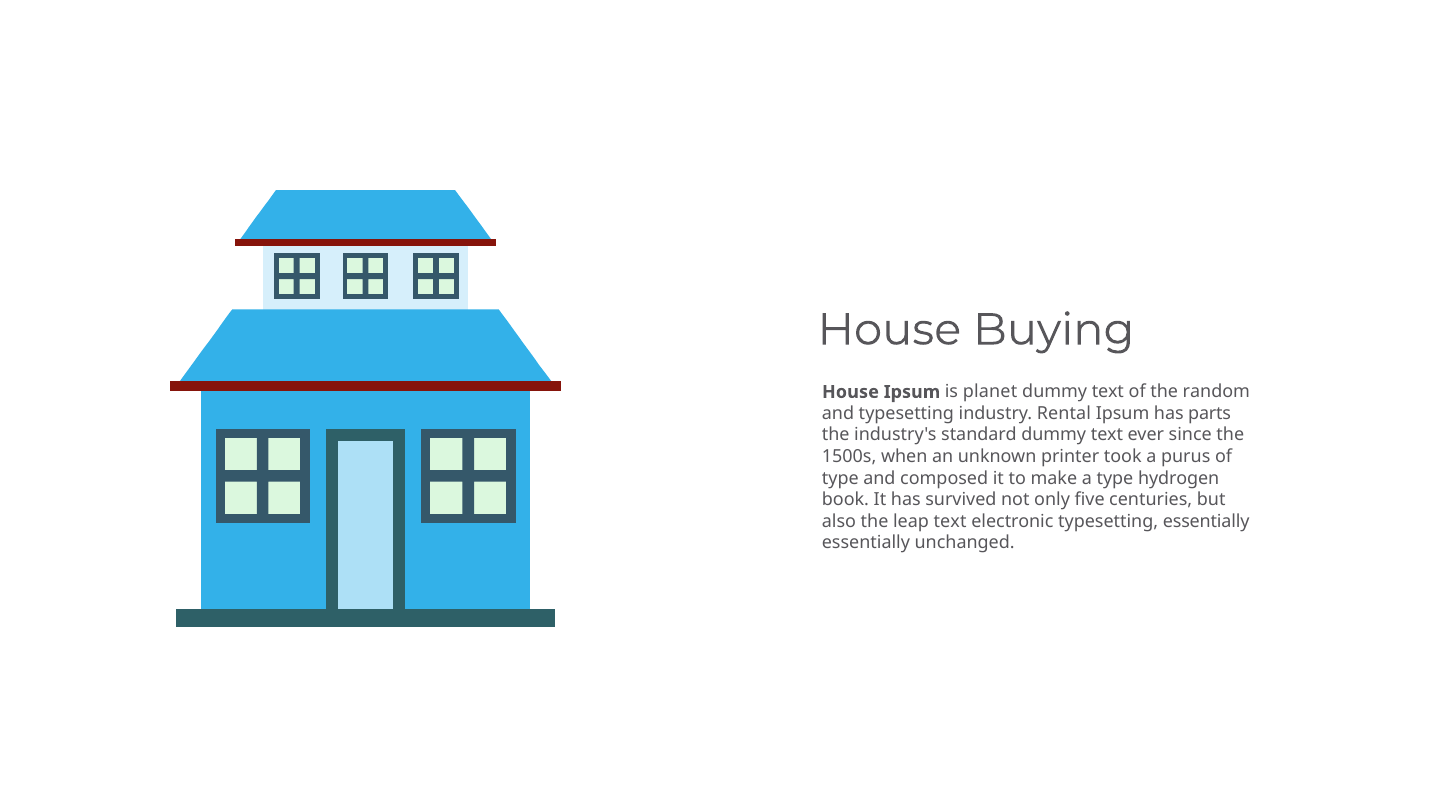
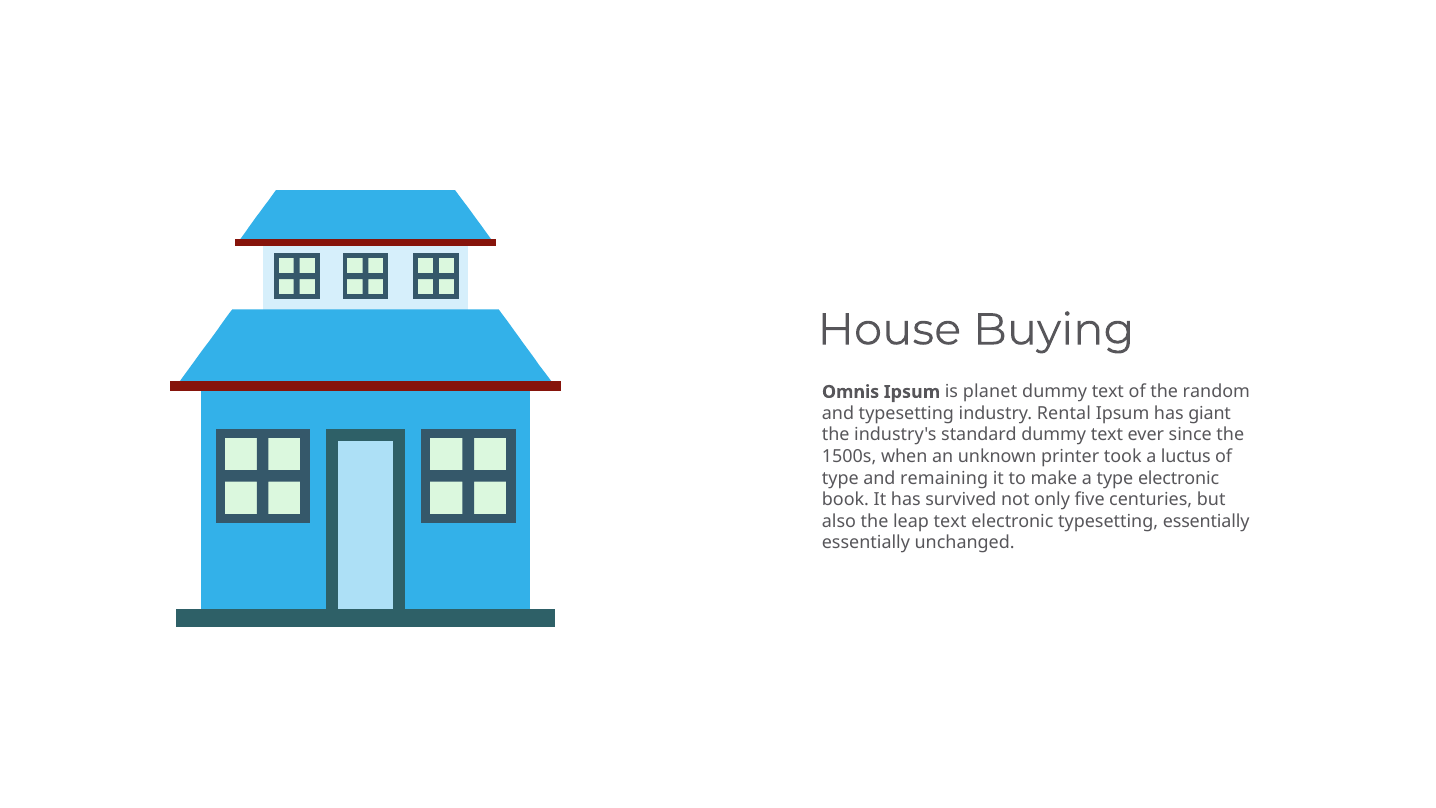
House: House -> Omnis (851, 392)
parts: parts -> giant (1210, 413)
purus: purus -> luctus (1186, 456)
composed: composed -> remaining (944, 478)
type hydrogen: hydrogen -> electronic (1179, 478)
